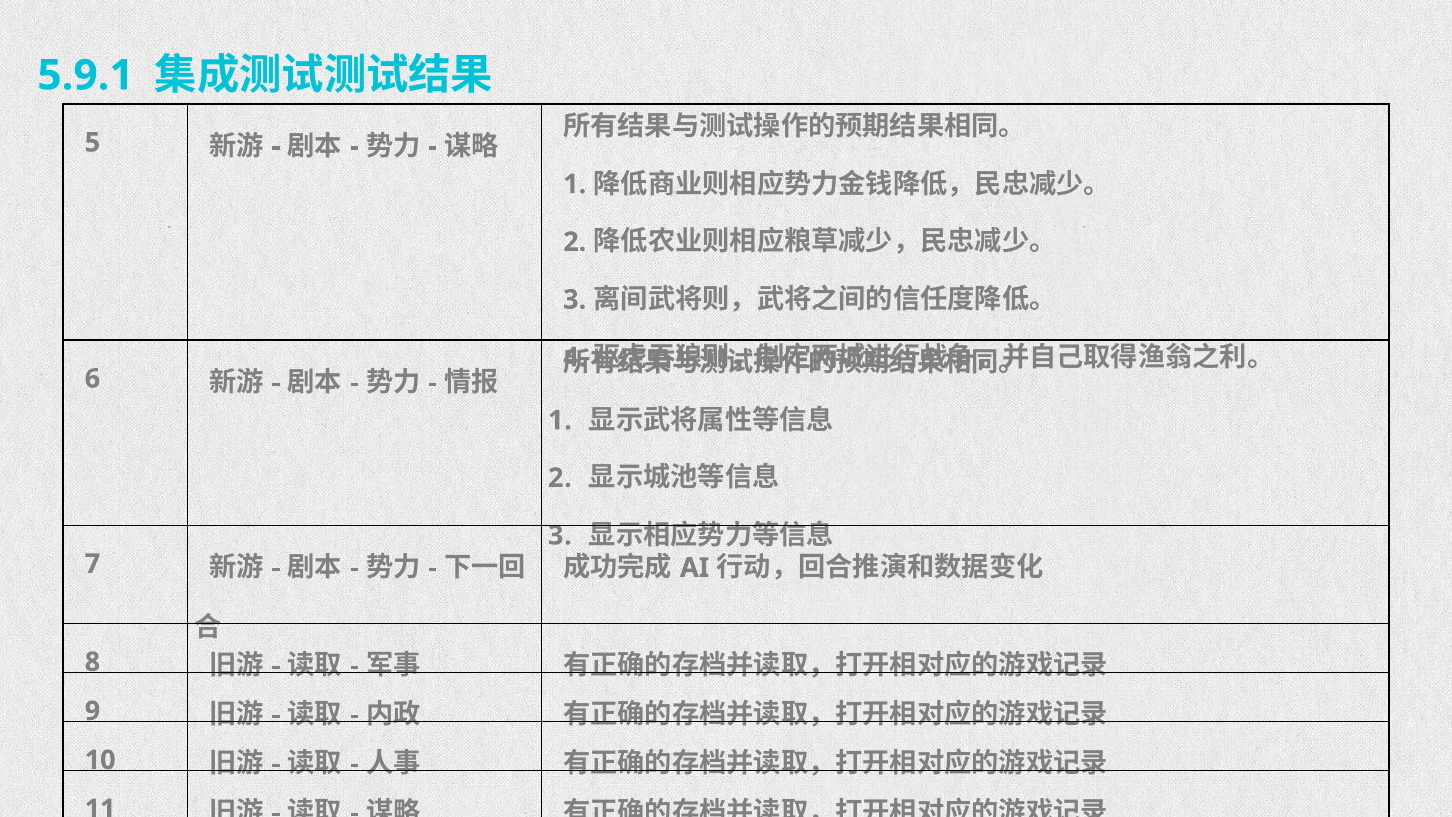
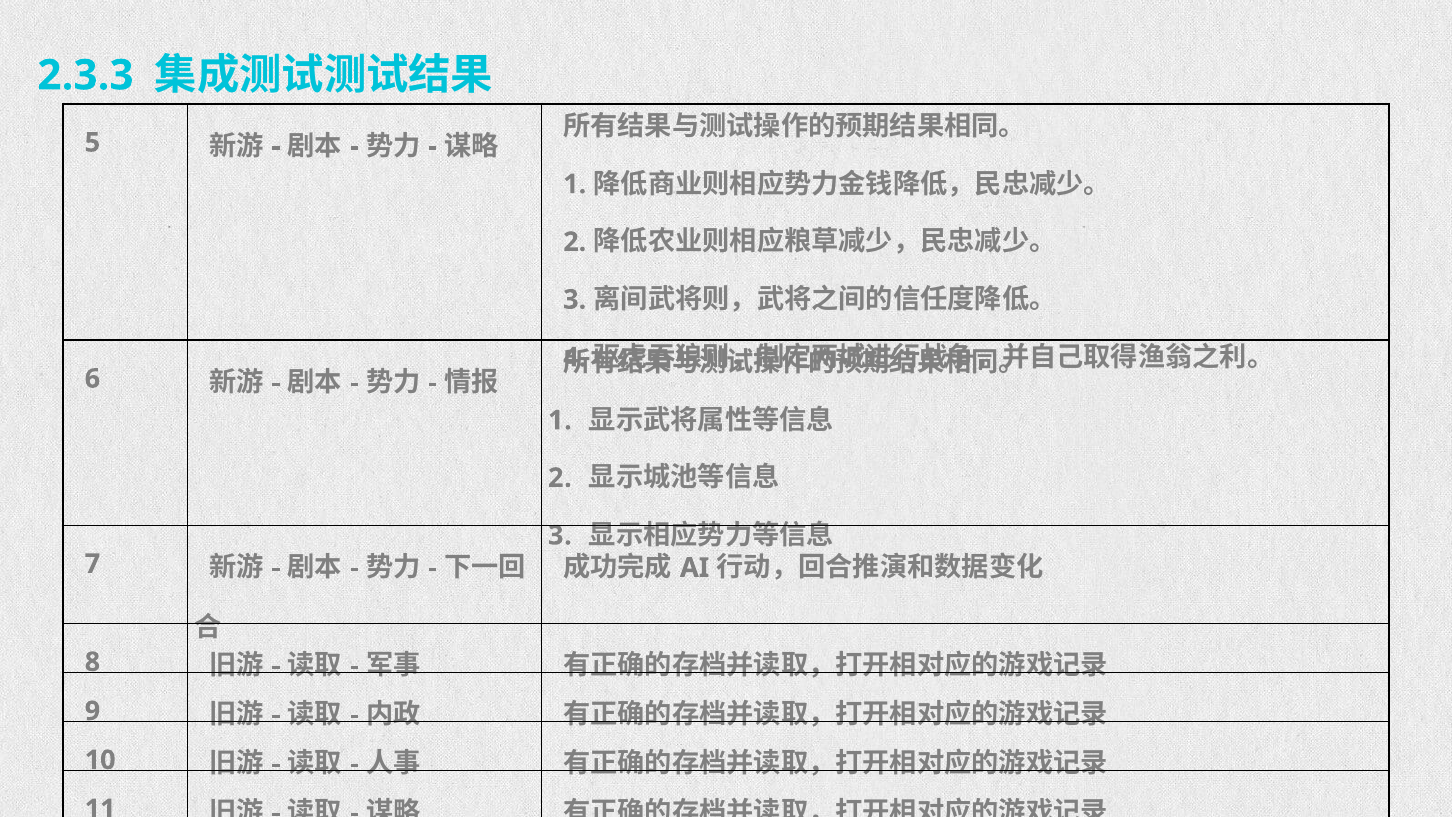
5.9.1: 5.9.1 -> 2.3.3 (86, 75)
